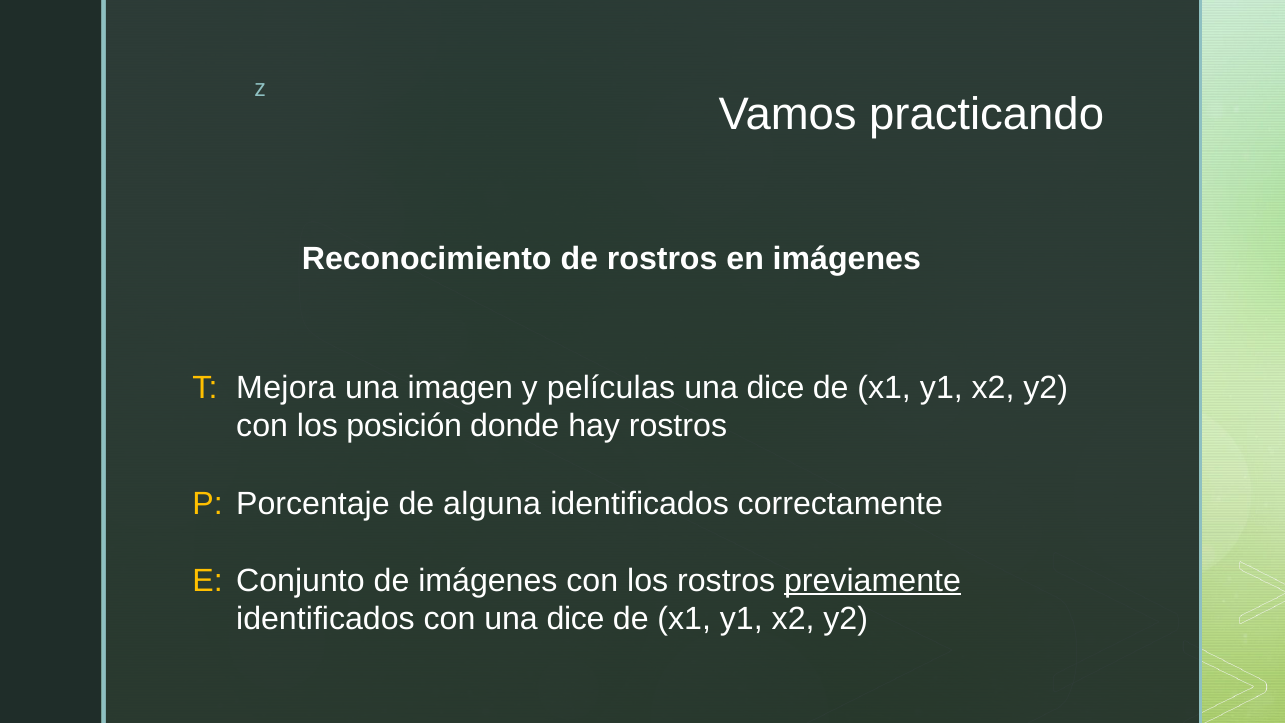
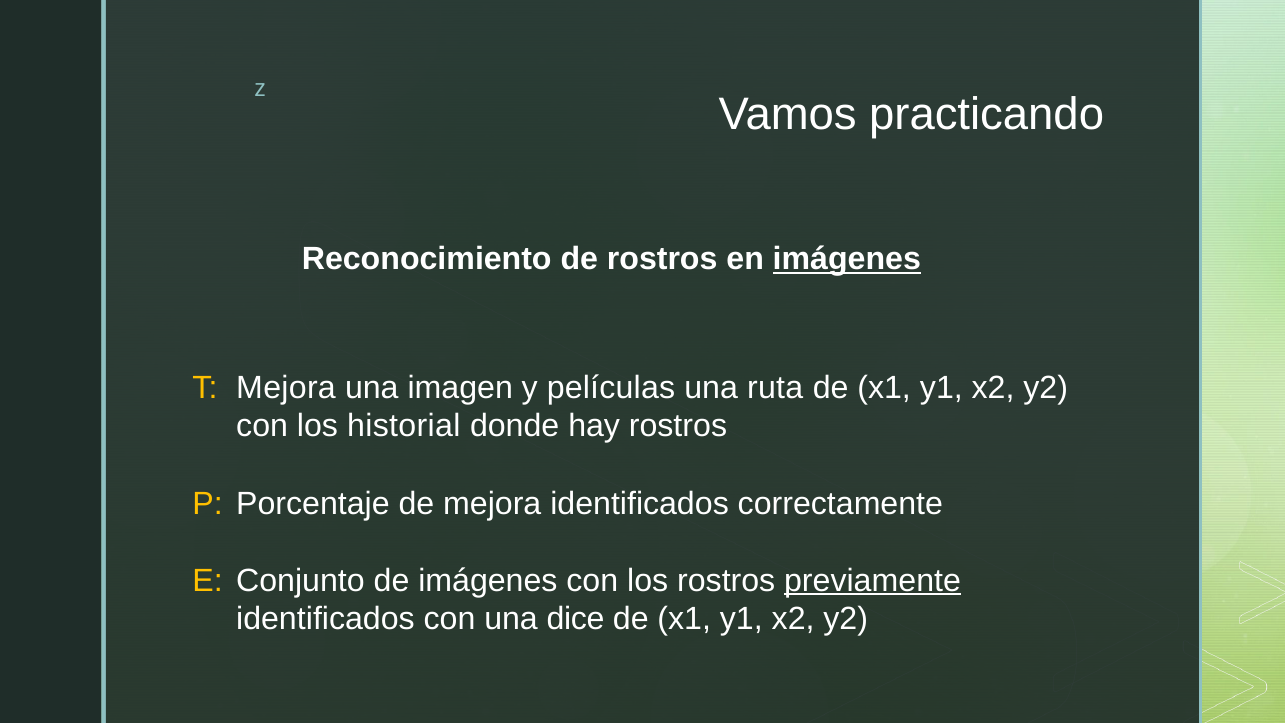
imágenes underline: none -> present (847, 259)
dice: dice -> ruta (775, 388)
posición: posición -> historial (404, 426)
de alguna: alguna -> mejora (492, 503)
